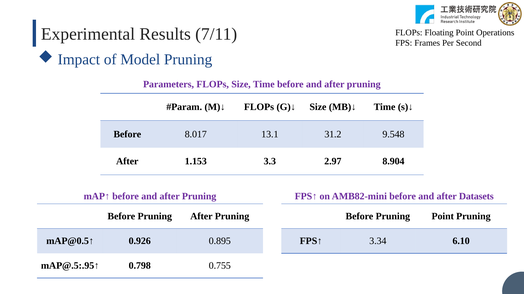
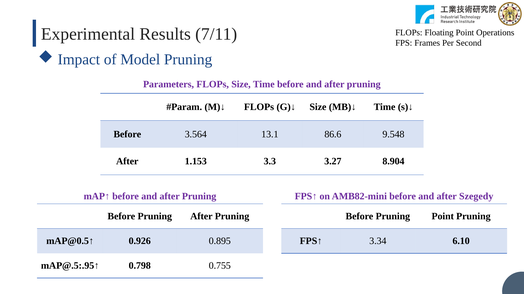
8.017: 8.017 -> 3.564 (196, 135)
31.2: 31.2 -> 86.6 (333, 135)
2.97: 2.97 -> 3.27 (333, 162)
Datasets: Datasets -> Szegedy (476, 197)
